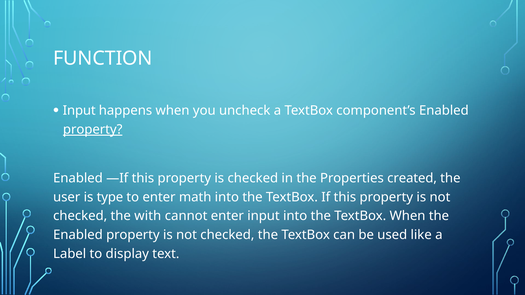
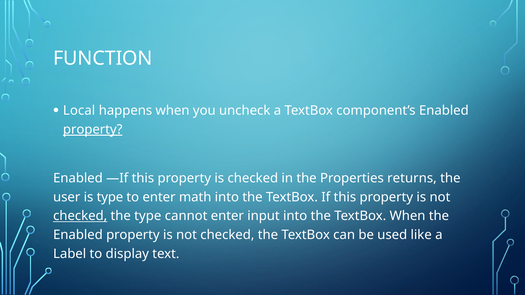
Input: Input -> Local (79, 111)
created: created -> returns (412, 178)
checked underline: none -> present (80, 216)
the with: with -> type (148, 216)
